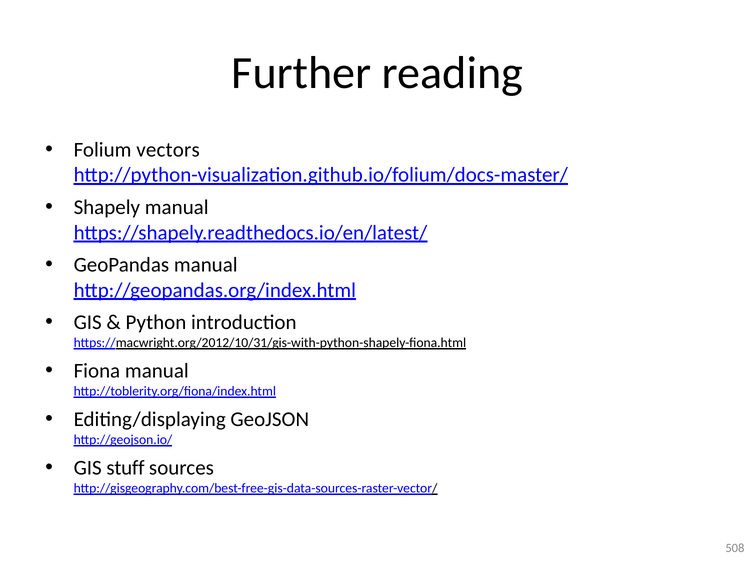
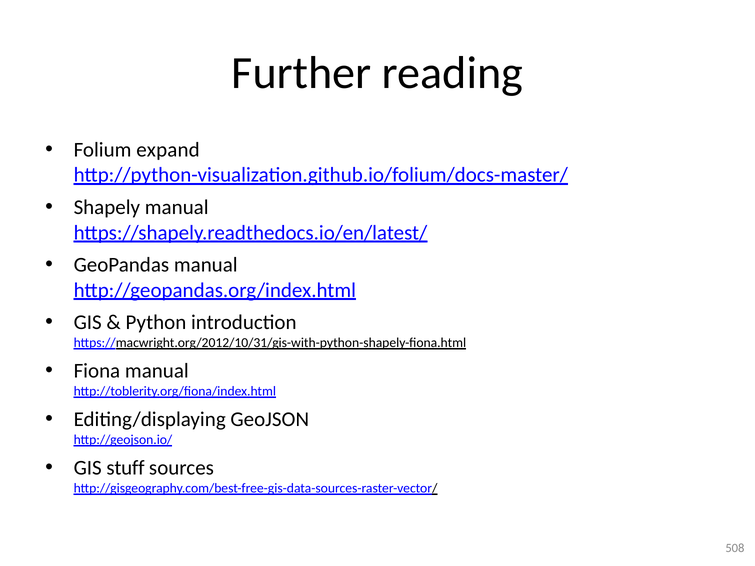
vectors: vectors -> expand (168, 150)
